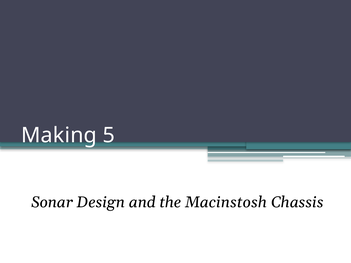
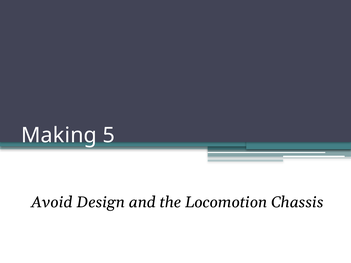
Sonar: Sonar -> Avoid (52, 202)
Macinstosh: Macinstosh -> Locomotion (226, 202)
